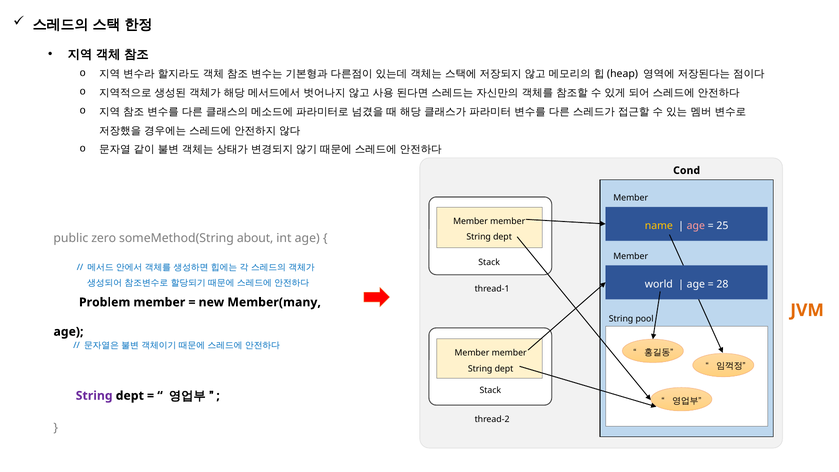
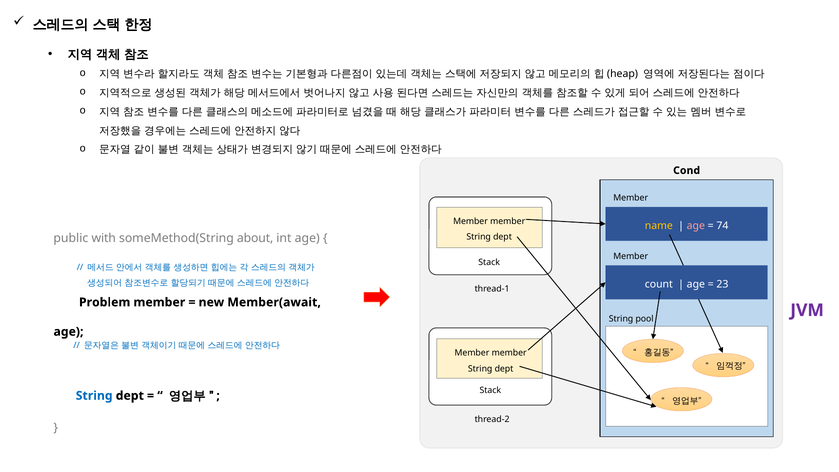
25: 25 -> 74 (722, 226)
zero: zero -> with (104, 238)
world: world -> count (659, 284)
28: 28 -> 23 (722, 284)
Member(many: Member(many -> Member(await (274, 302)
JVM colour: orange -> purple (807, 310)
String colour: purple -> blue (94, 396)
